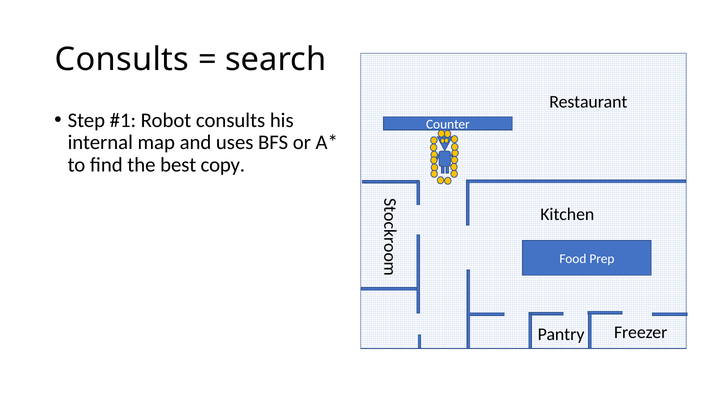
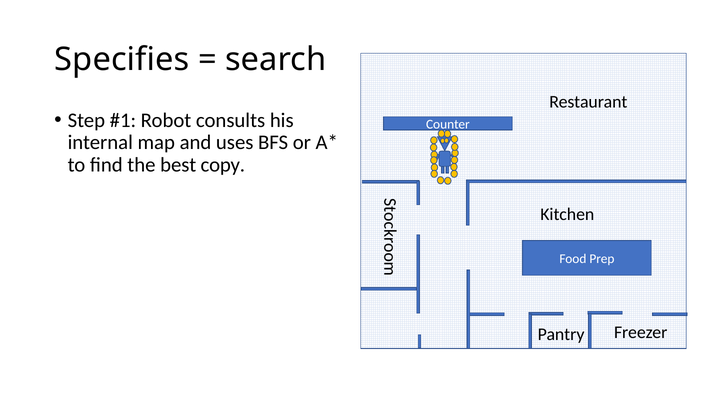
Consults: Consults -> Specifies (122, 60)
